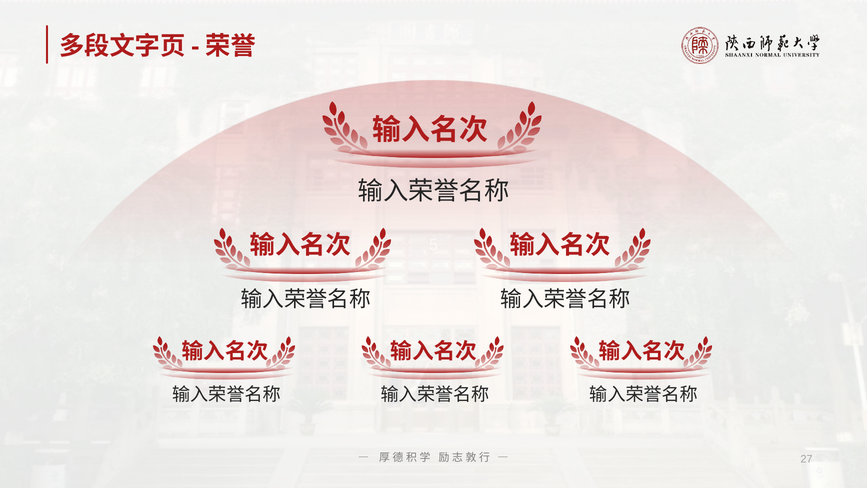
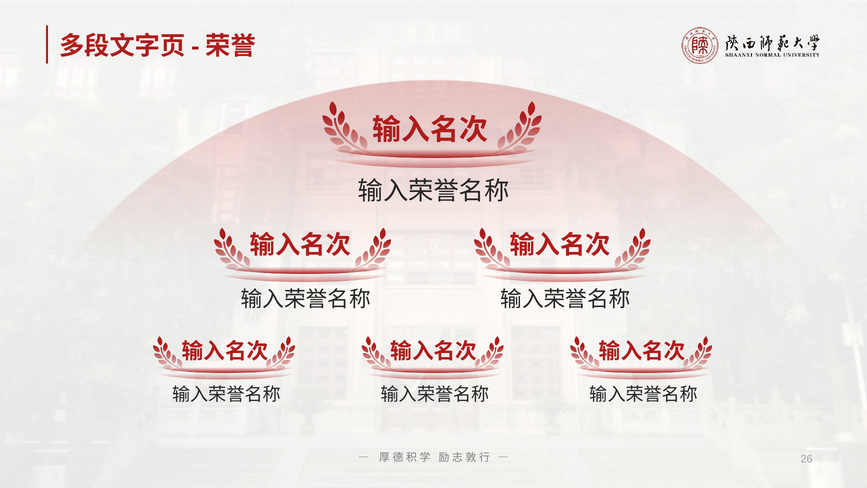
27: 27 -> 26 (807, 459)
